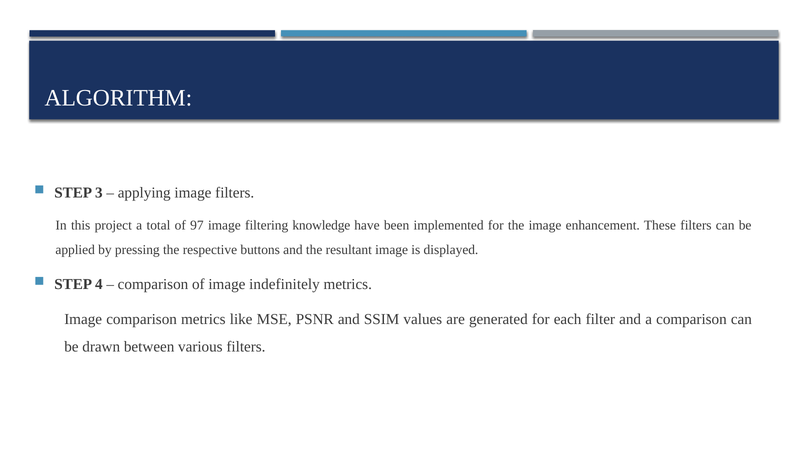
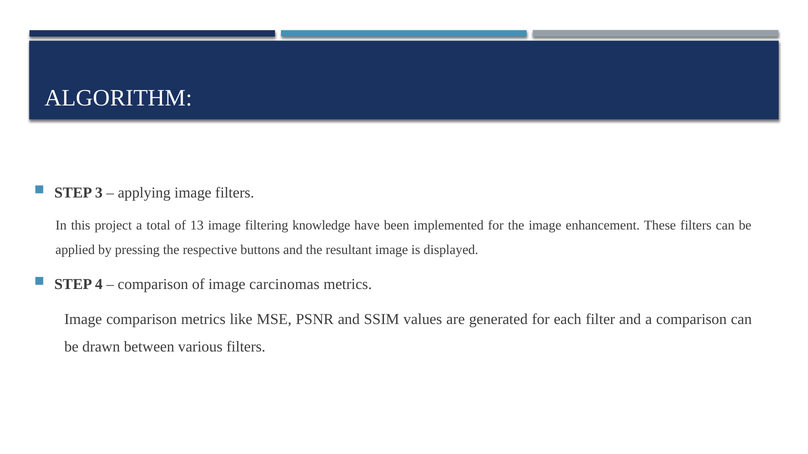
97: 97 -> 13 (197, 226)
indefinitely: indefinitely -> carcinomas (284, 284)
